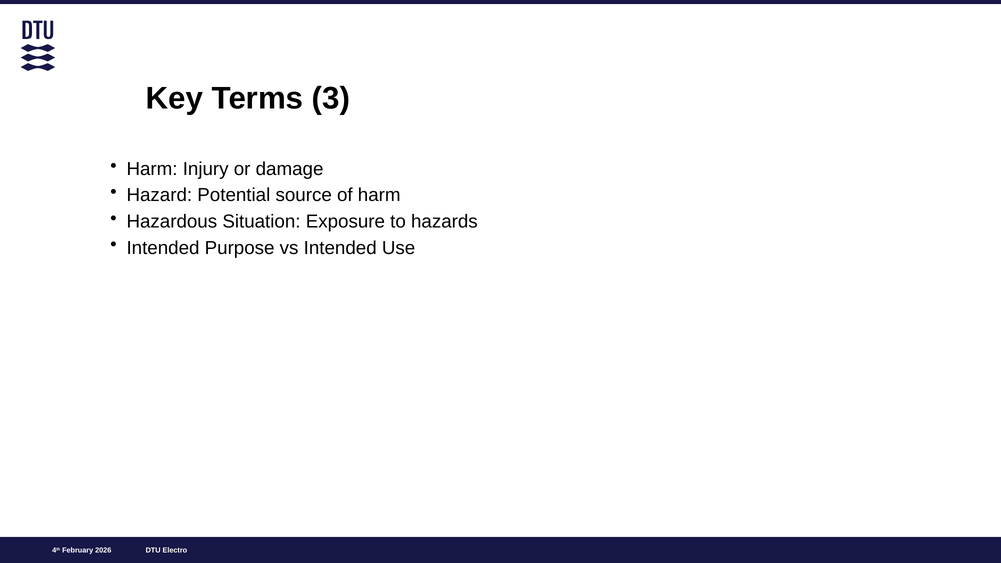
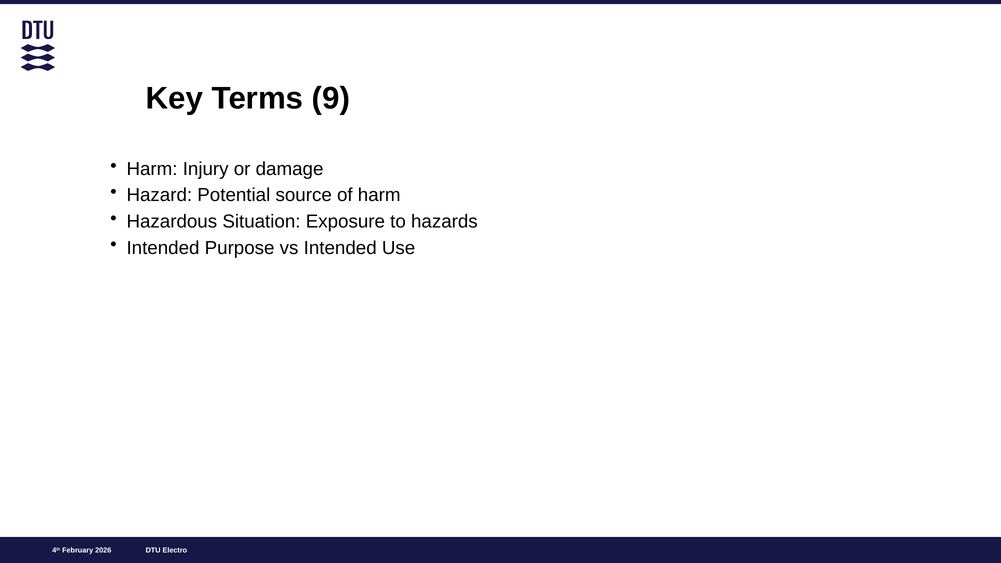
3: 3 -> 9 (331, 98)
